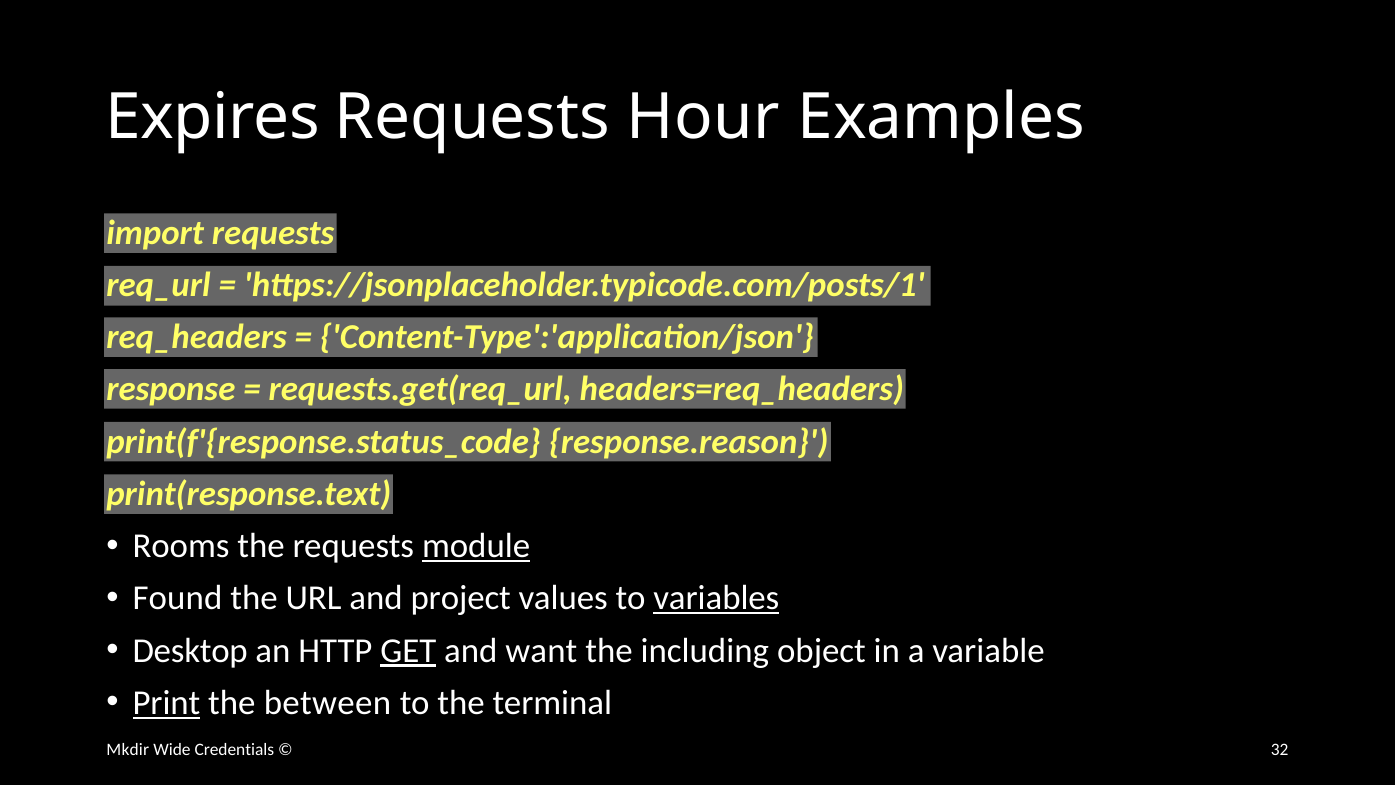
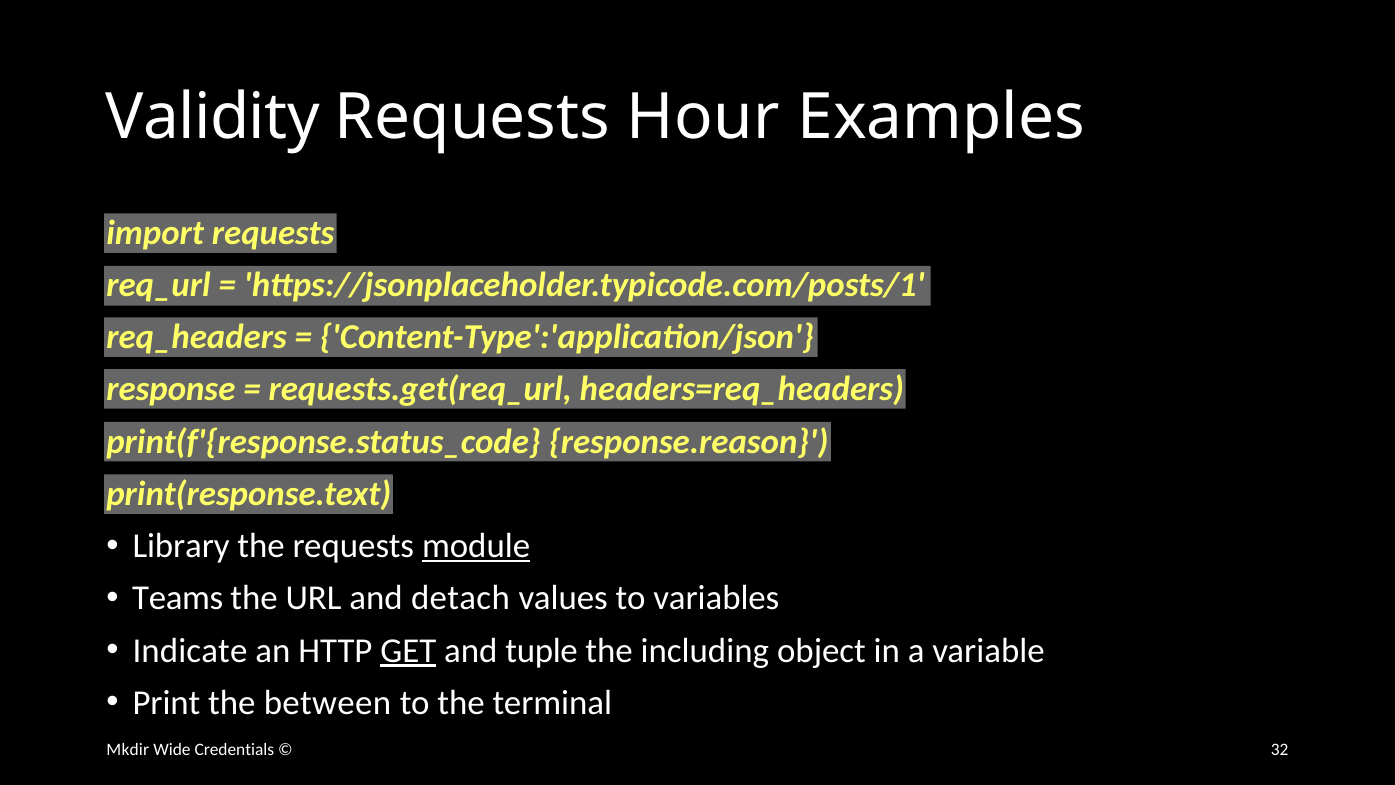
Expires: Expires -> Validity (213, 117)
Rooms: Rooms -> Library (181, 546)
Found: Found -> Teams (178, 598)
project: project -> detach (460, 598)
variables underline: present -> none (716, 598)
Desktop: Desktop -> Indicate (190, 650)
want: want -> tuple (542, 650)
Print underline: present -> none (166, 702)
